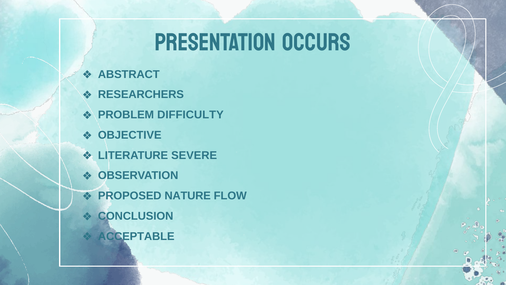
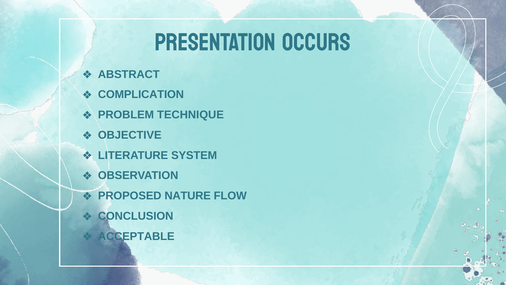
RESEARCHERS: RESEARCHERS -> COMPLICATION (141, 94)
DIFFICULTY: DIFFICULTY -> TECHNIQUE (190, 115)
SEVERE: SEVERE -> SYSTEM (194, 155)
